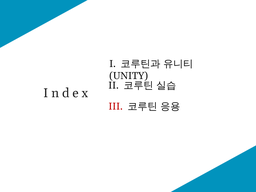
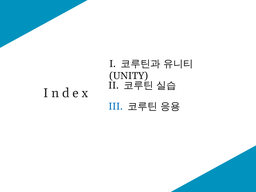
III colour: red -> blue (116, 106)
